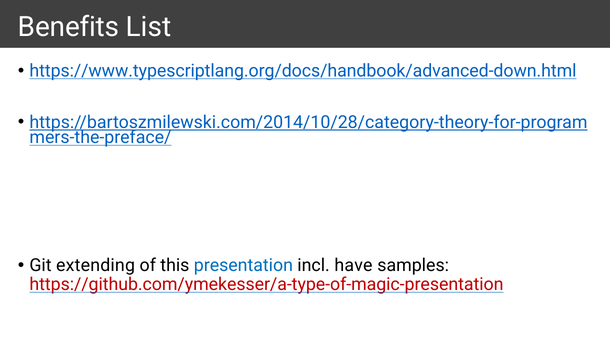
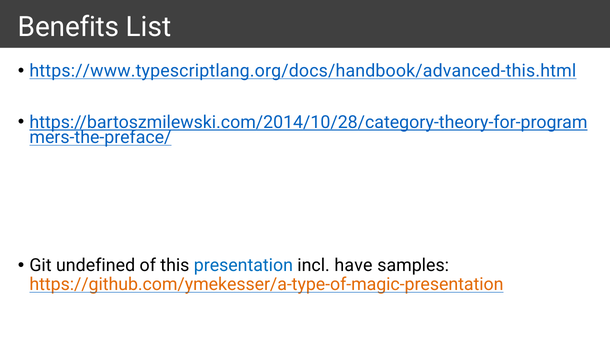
https://www.typescriptlang.org/docs/handbook/advanced-down.html: https://www.typescriptlang.org/docs/handbook/advanced-down.html -> https://www.typescriptlang.org/docs/handbook/advanced-this.html (303, 71)
extending: extending -> undefined (96, 265)
https://github.com/ymekesser/a-type-of-magic-presentation colour: red -> orange (266, 285)
